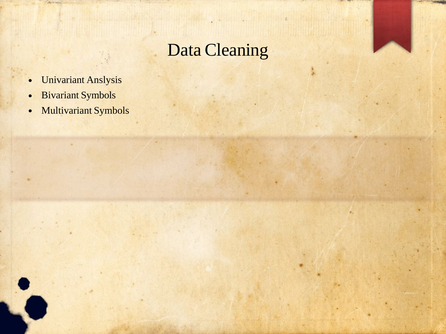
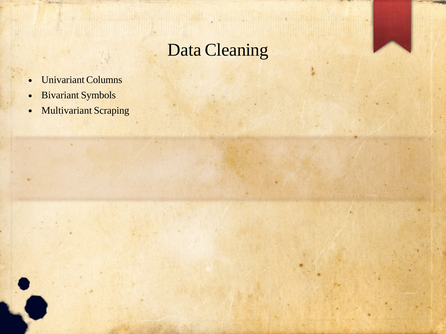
Anslysis: Anslysis -> Columns (104, 80)
Multivariant Symbols: Symbols -> Scraping (112, 111)
